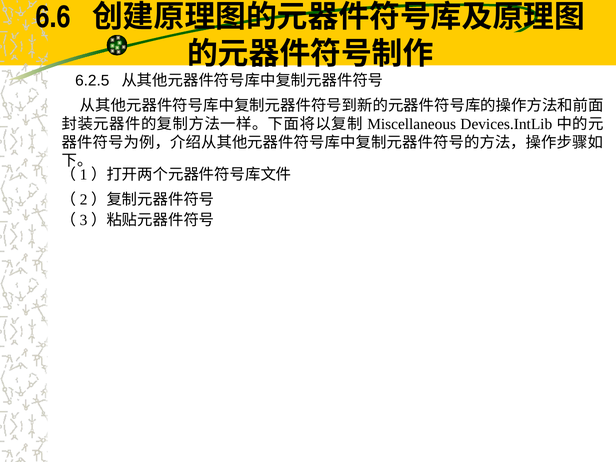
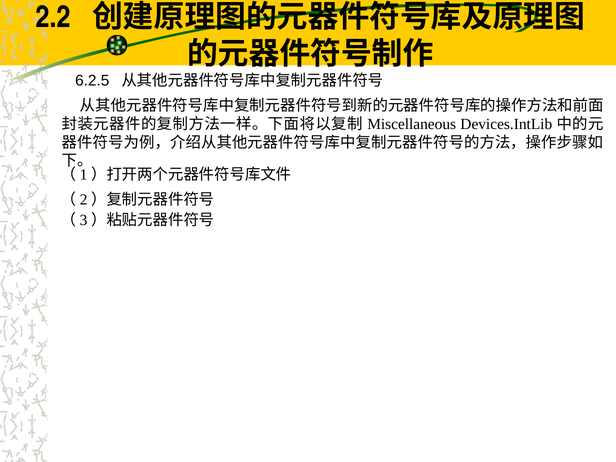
6.6: 6.6 -> 2.2 (53, 17)
